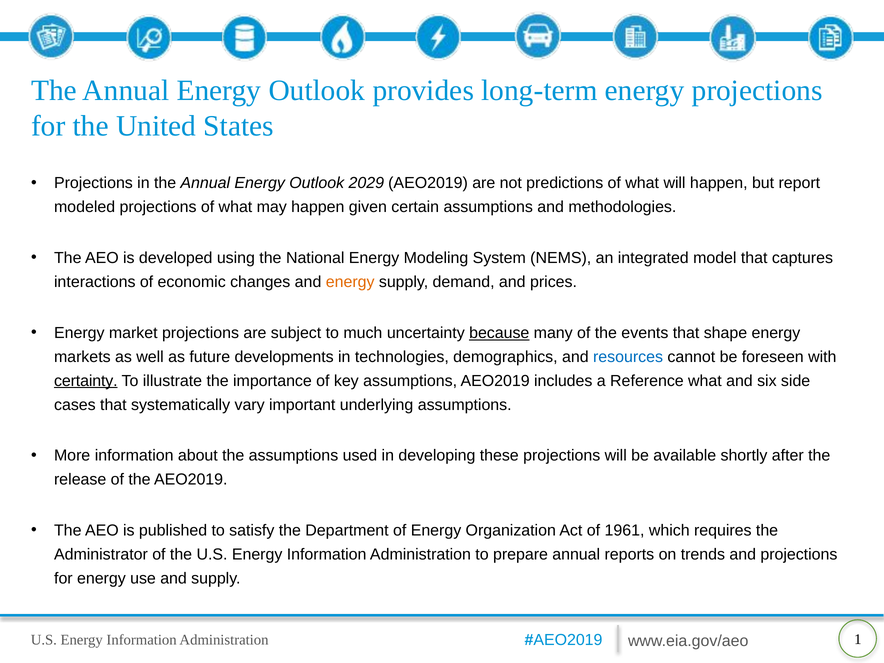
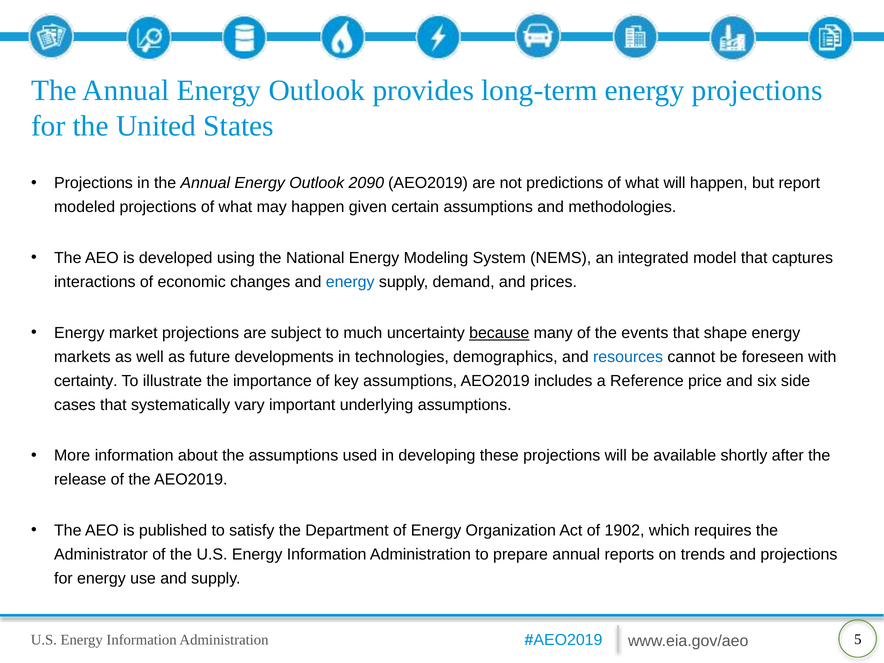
2029: 2029 -> 2090 (366, 183)
energy colour: orange -> blue (350, 282)
certainty underline: present -> none (86, 381)
Reference what: what -> price (705, 381)
1961: 1961 -> 1902 (624, 531)
1: 1 -> 5 (858, 639)
